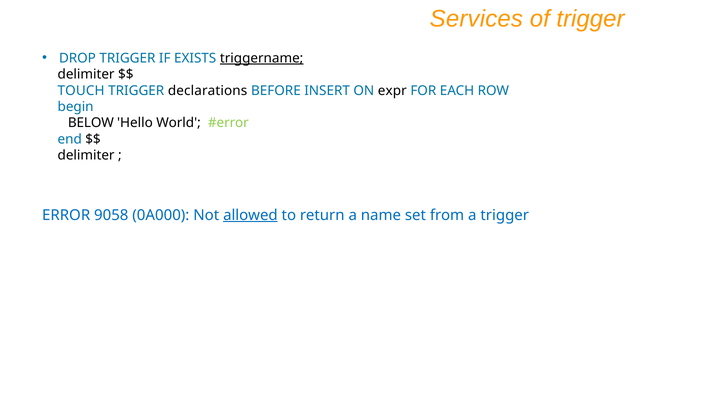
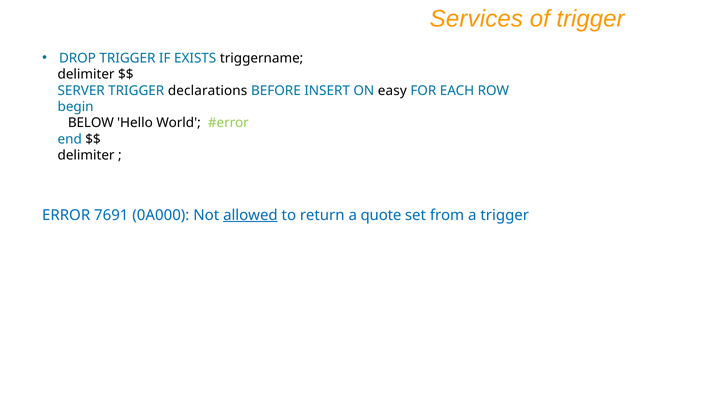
triggername underline: present -> none (262, 58)
TOUCH: TOUCH -> SERVER (81, 91)
expr: expr -> easy (392, 91)
9058: 9058 -> 7691 (111, 215)
name: name -> quote (381, 215)
